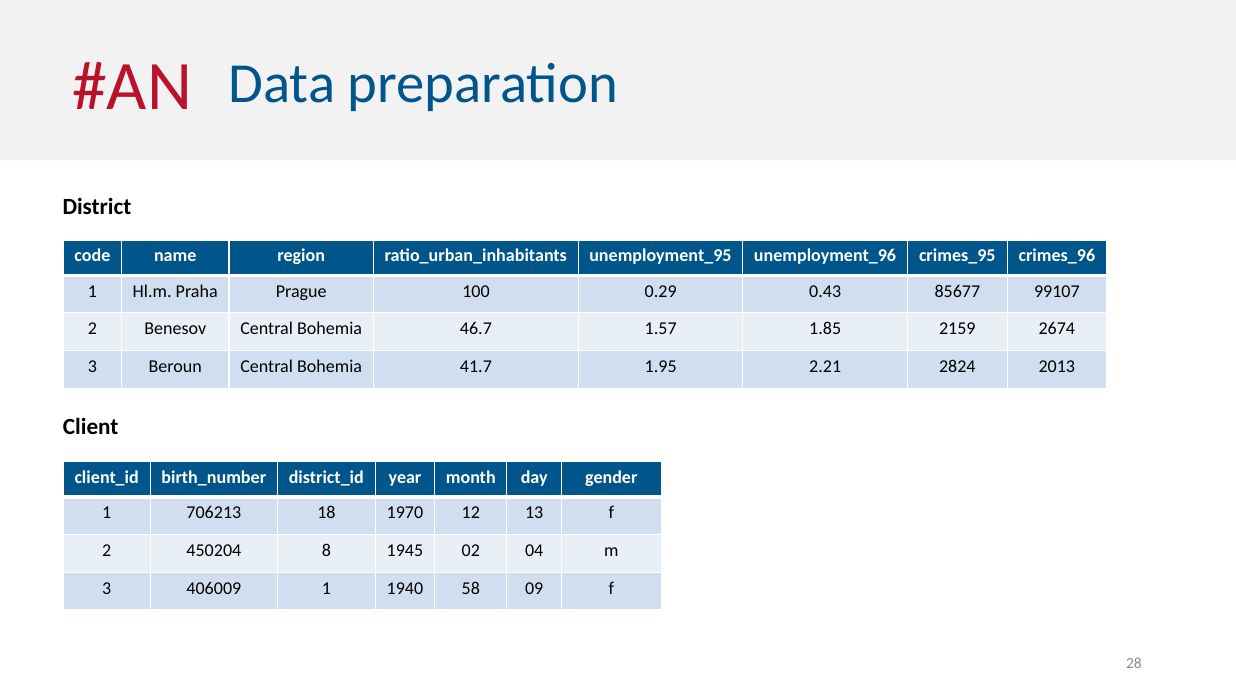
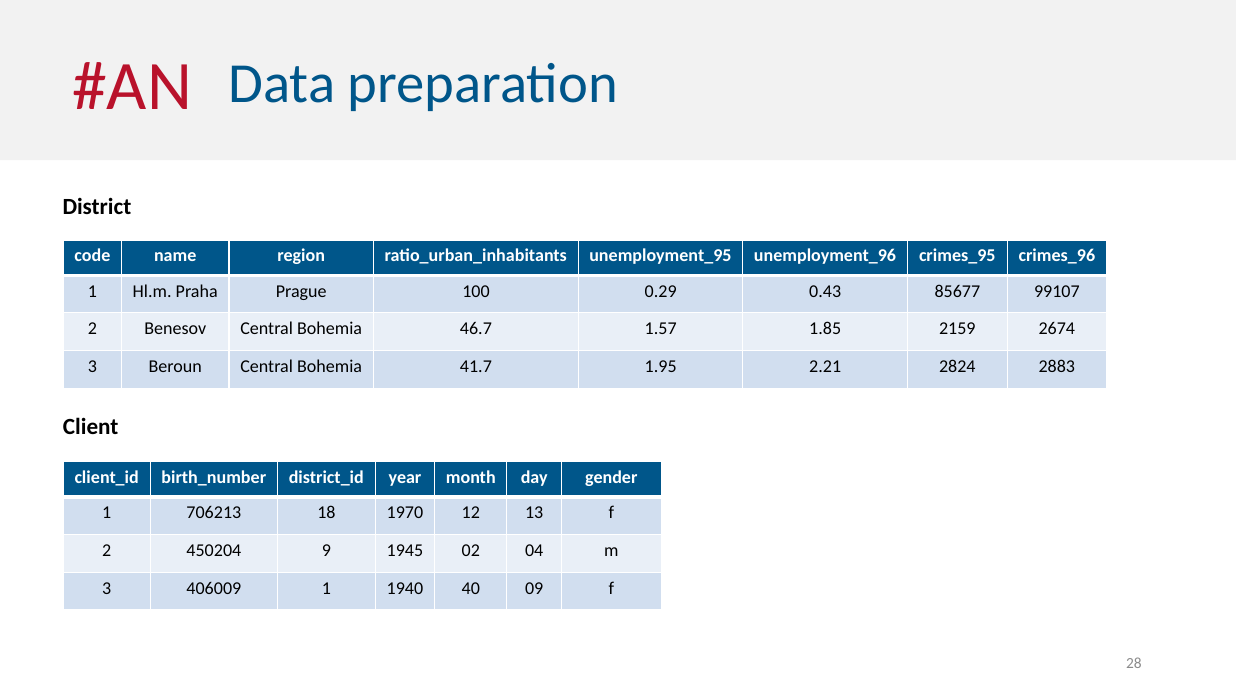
2013: 2013 -> 2883 (1057, 366)
8: 8 -> 9 (326, 551)
58: 58 -> 40 (471, 588)
